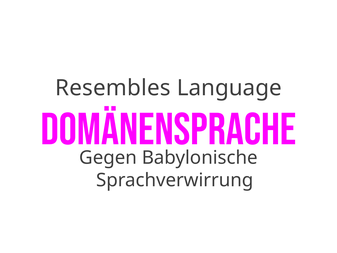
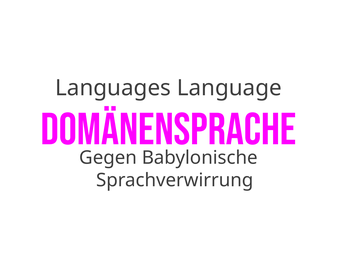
Resembles: Resembles -> Languages (113, 88)
